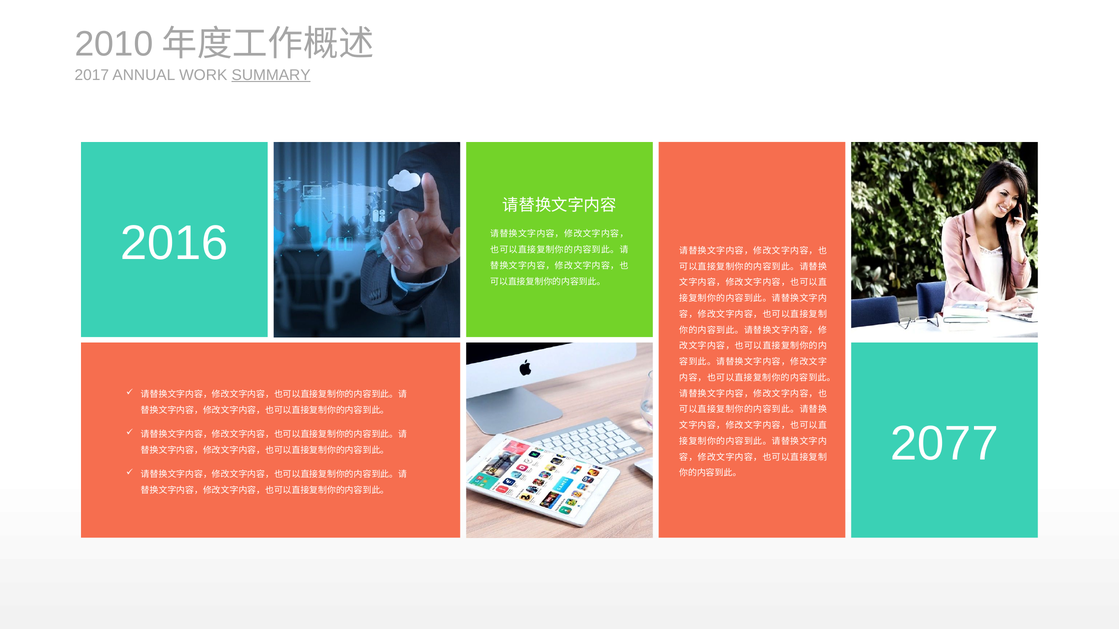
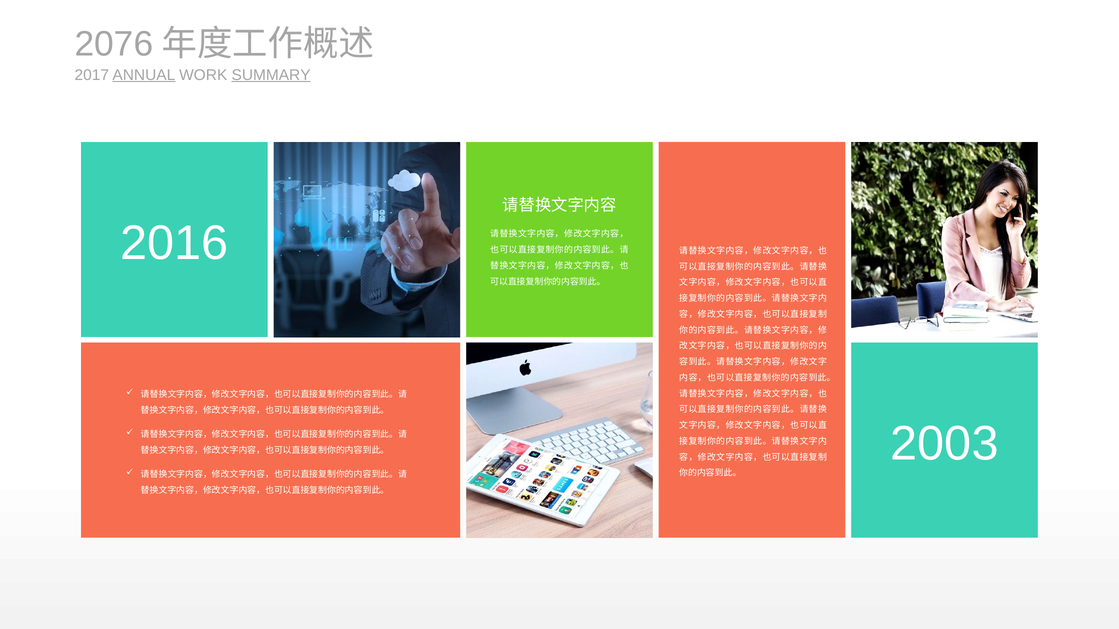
2010: 2010 -> 2076 (114, 44)
ANNUAL underline: none -> present (144, 75)
2077: 2077 -> 2003 (944, 444)
